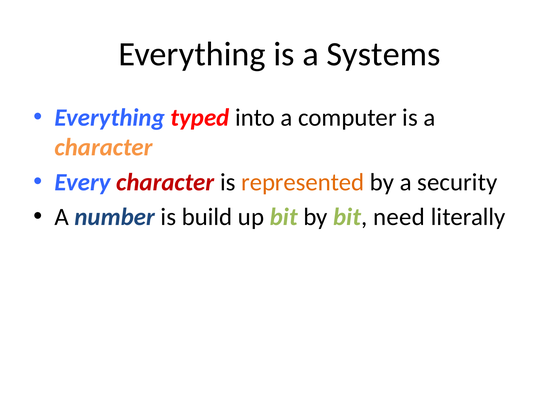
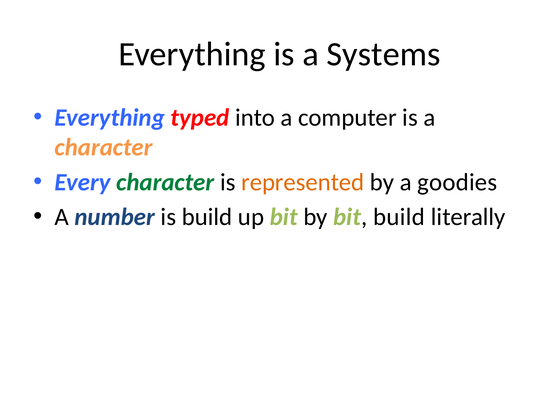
character colour: red -> green (165, 182)
security: security -> goodies (457, 182)
bit need: need -> build (399, 217)
